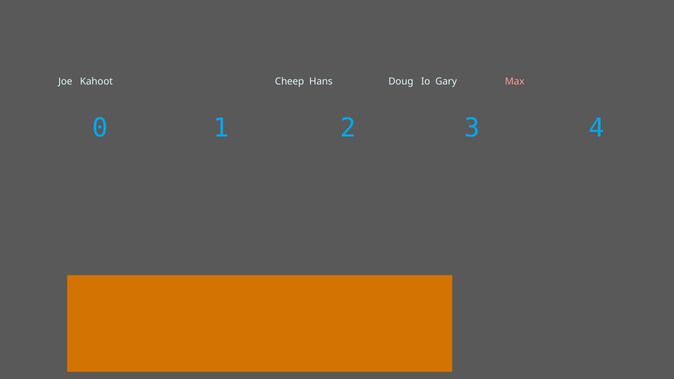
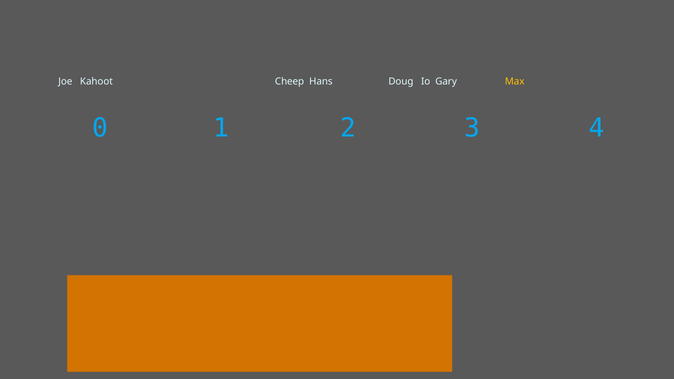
Max colour: pink -> yellow (515, 82)
